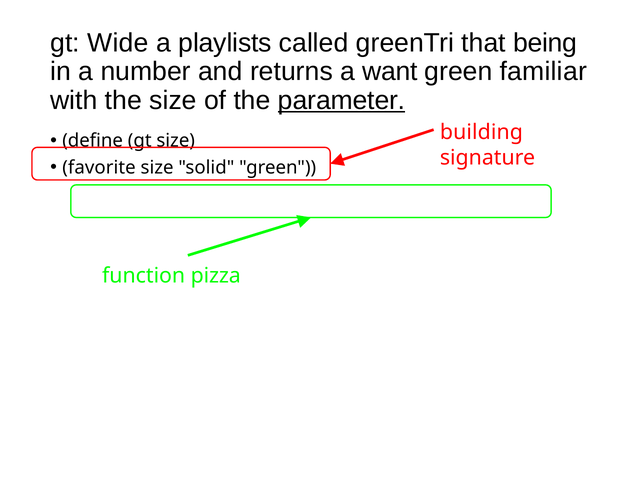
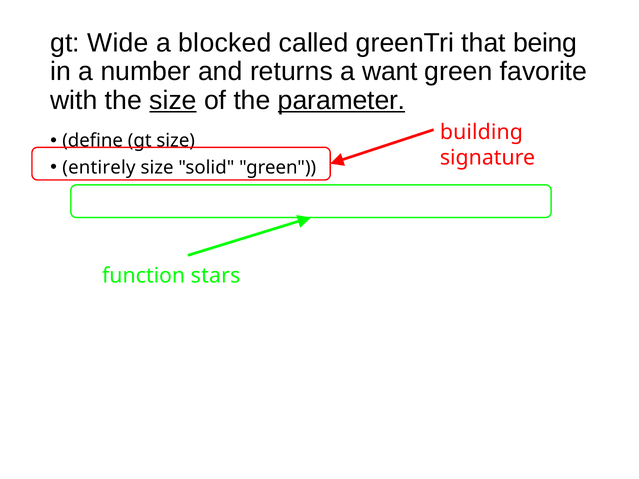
playlists: playlists -> blocked (225, 43)
familiar: familiar -> favorite (543, 72)
size underline: none -> present (173, 100)
favorite: favorite -> entirely (99, 168)
pizza: pizza -> stars (216, 276)
